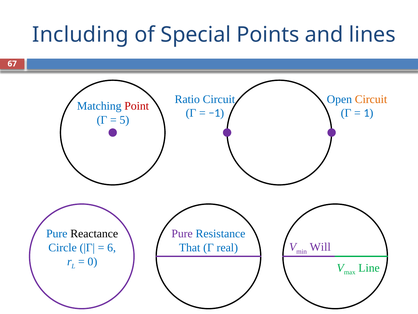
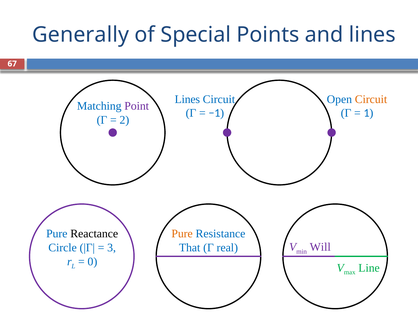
Including: Including -> Generally (81, 35)
Ratio: Ratio -> Lines (187, 99)
Point colour: red -> purple (137, 106)
5: 5 -> 2 (124, 120)
Pure colour: purple -> orange (182, 233)
6: 6 -> 3 (112, 247)
